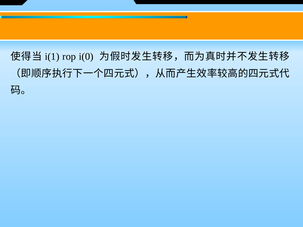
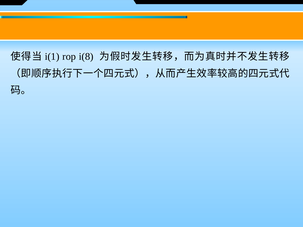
i(0: i(0 -> i(8 (86, 57)
